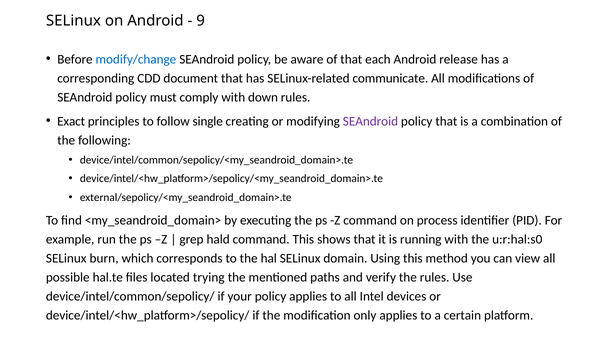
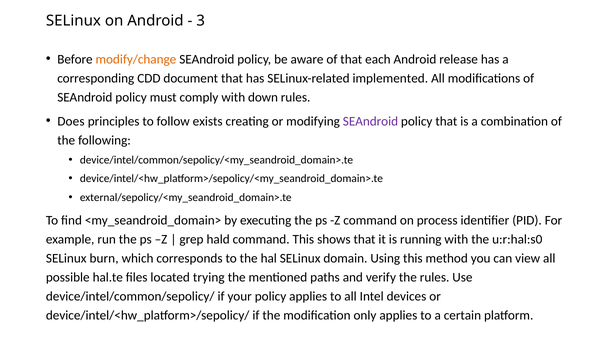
9: 9 -> 3 (201, 21)
modify/change colour: blue -> orange (136, 59)
communicate: communicate -> implemented (390, 78)
Exact: Exact -> Does (71, 121)
single: single -> exists (208, 121)
